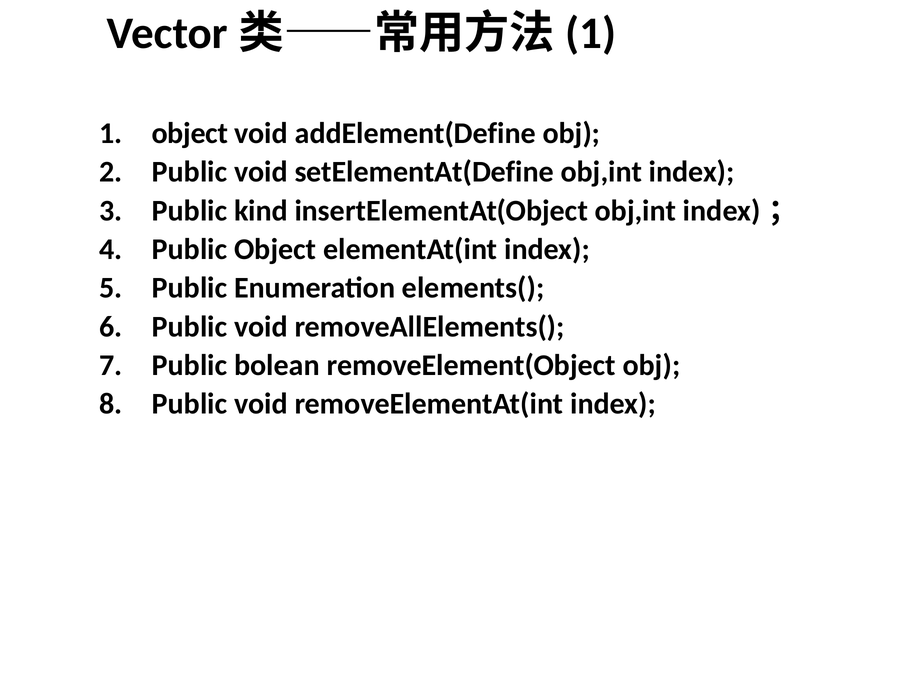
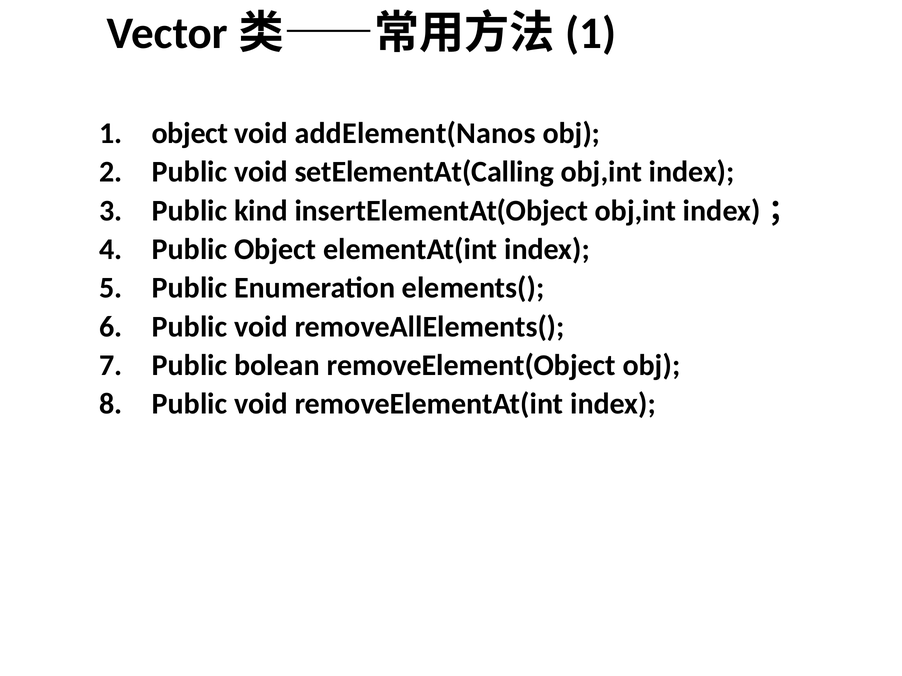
addElement(Define: addElement(Define -> addElement(Nanos (415, 133)
setElementAt(Define: setElementAt(Define -> setElementAt(Calling (424, 172)
